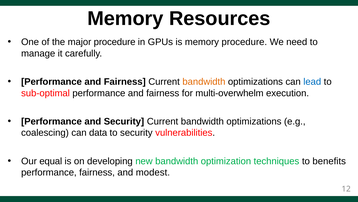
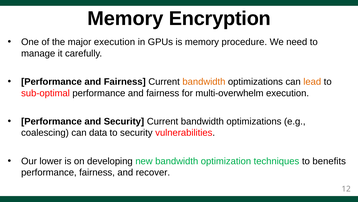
Resources: Resources -> Encryption (220, 18)
major procedure: procedure -> execution (115, 42)
lead colour: blue -> orange (312, 82)
equal: equal -> lower (51, 161)
modest: modest -> recover (153, 172)
